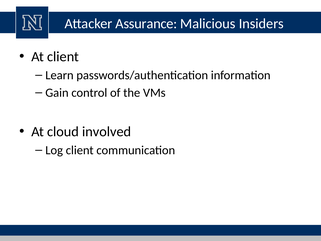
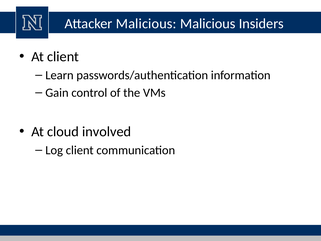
Attacker Assurance: Assurance -> Malicious (146, 24)
